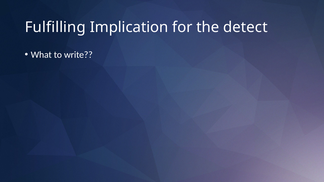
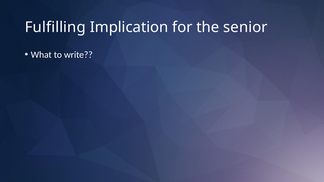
detect: detect -> senior (245, 27)
